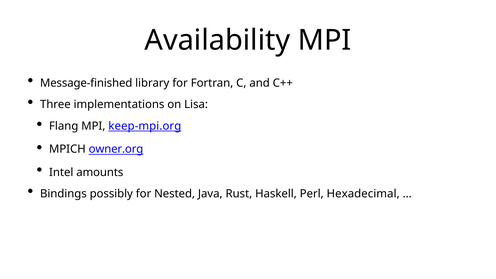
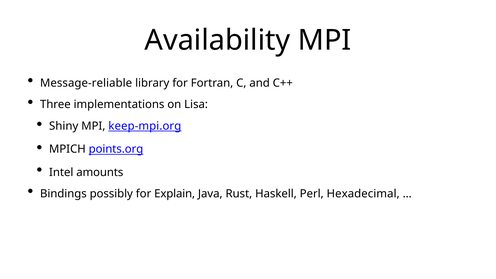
Message-finished: Message-finished -> Message-reliable (86, 83)
Flang: Flang -> Shiny (64, 126)
owner.org: owner.org -> points.org (116, 149)
Nested: Nested -> Explain (175, 194)
